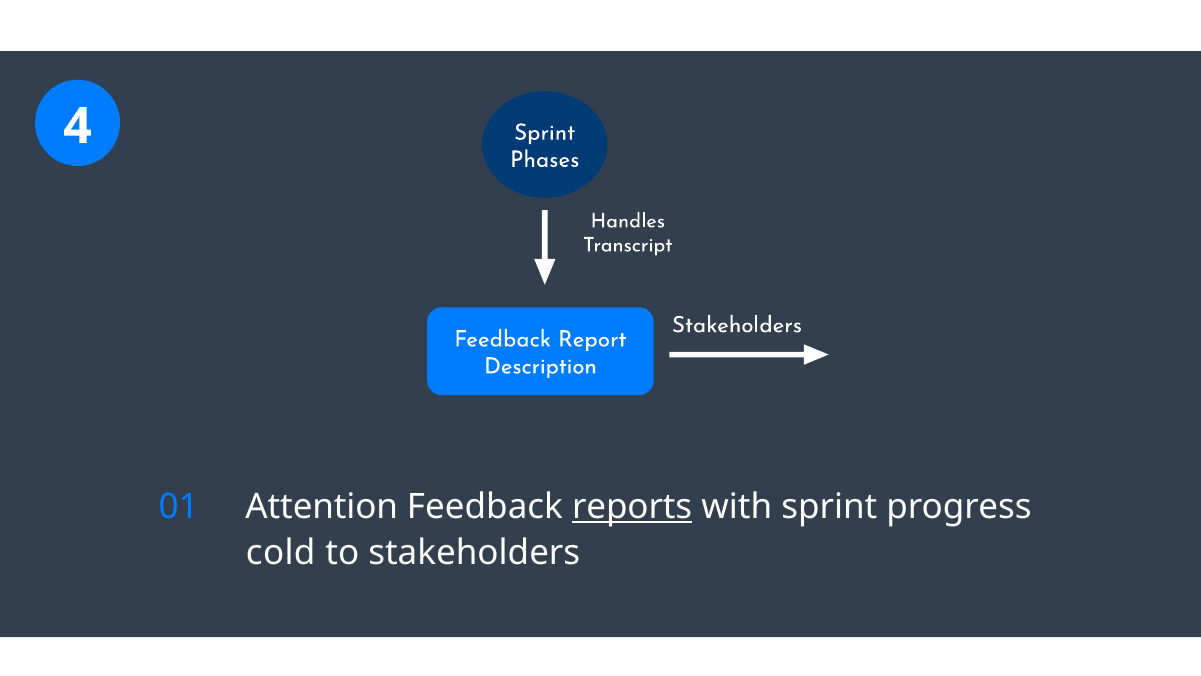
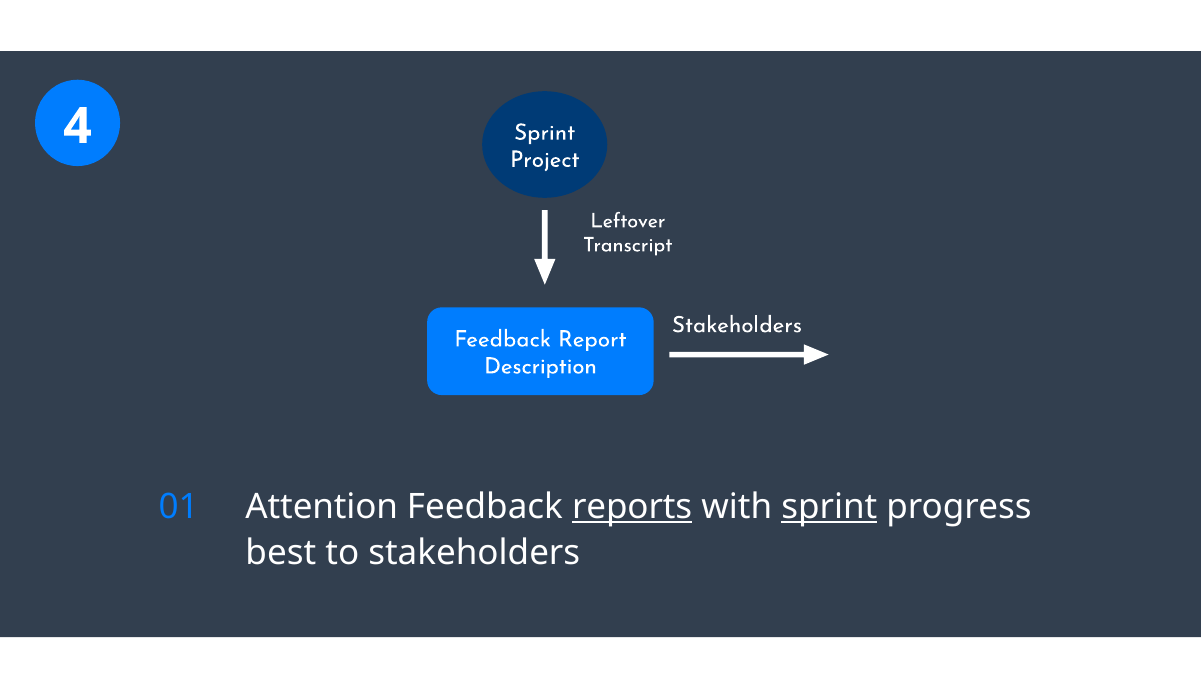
Phases: Phases -> Project (545, 159)
Handles: Handles -> Leftover (628, 221)
sprint underline: none -> present (829, 507)
cold: cold -> best (281, 553)
